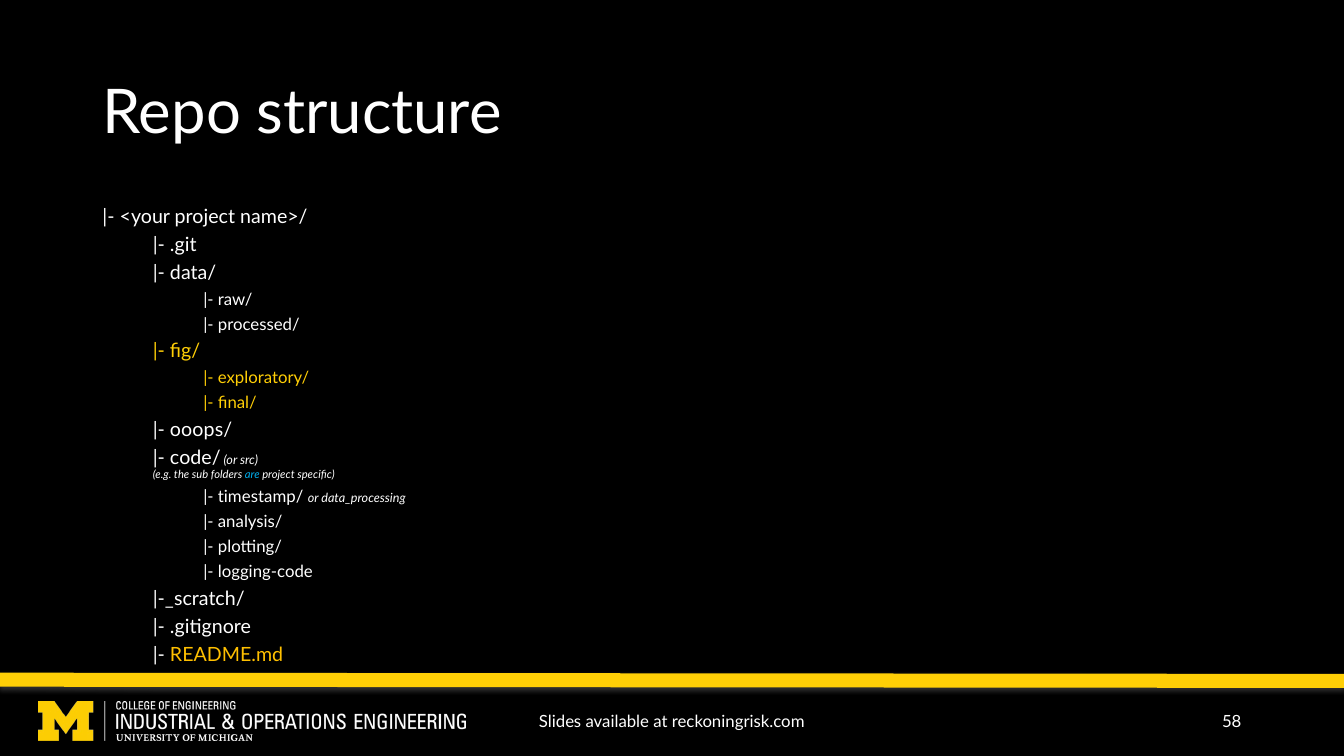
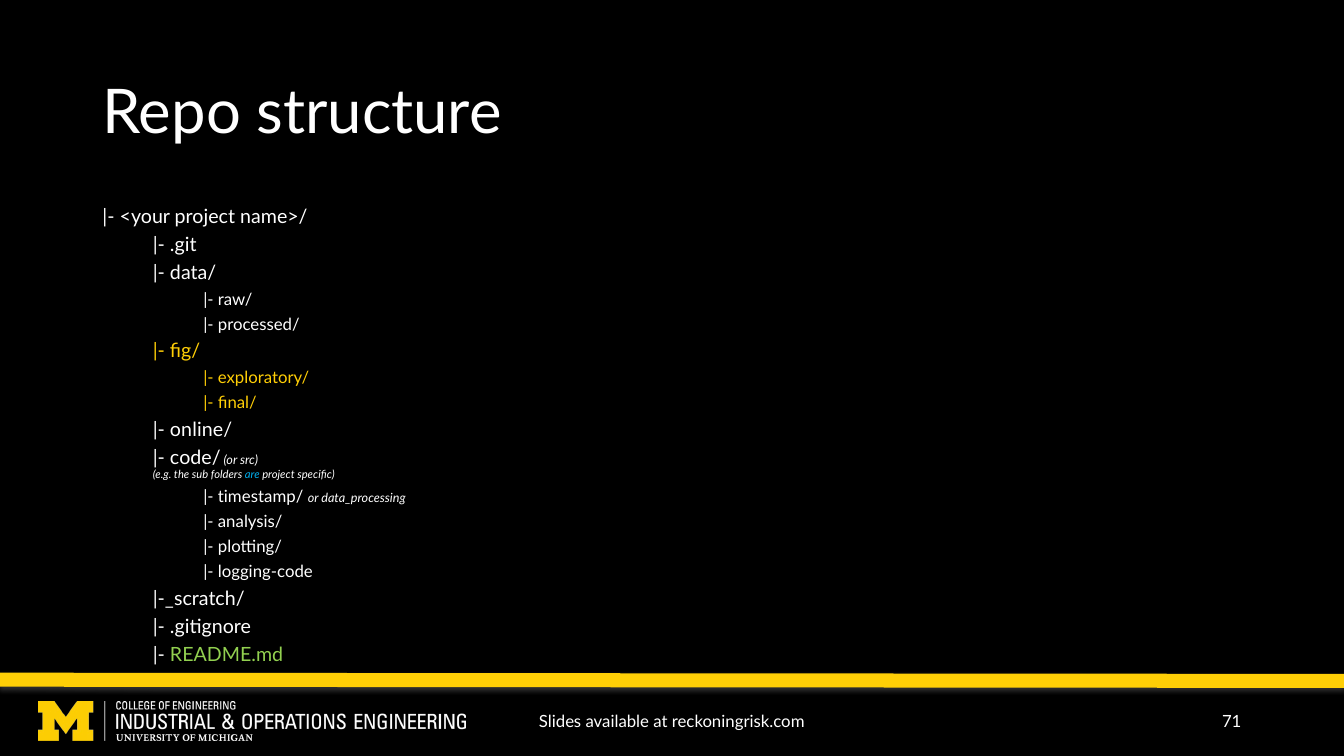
ooops/: ooops/ -> online/ (201, 430)
README.md colour: yellow -> light green (227, 655)
58: 58 -> 71 (1232, 722)
